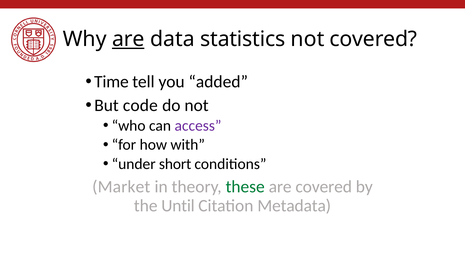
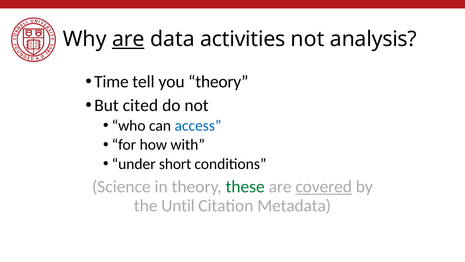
statistics: statistics -> activities (243, 39)
not covered: covered -> analysis (373, 39)
you added: added -> theory (218, 82)
code: code -> cited (140, 105)
access colour: purple -> blue (198, 125)
Market: Market -> Science (121, 186)
covered underline: none -> present (324, 186)
